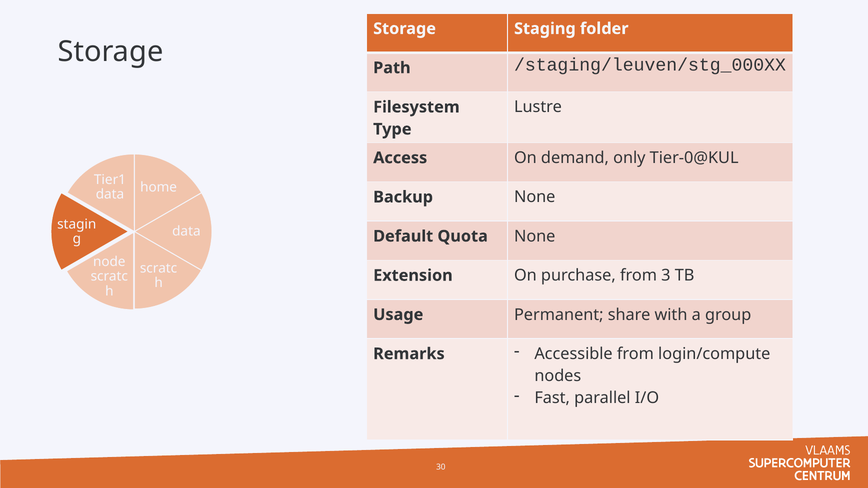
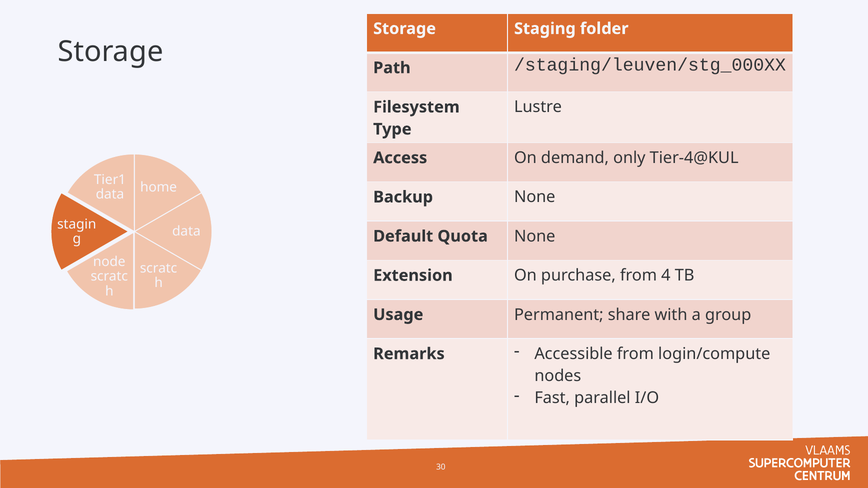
Tier-0@KUL: Tier-0@KUL -> Tier-4@KUL (694, 158)
3: 3 -> 4 (666, 276)
